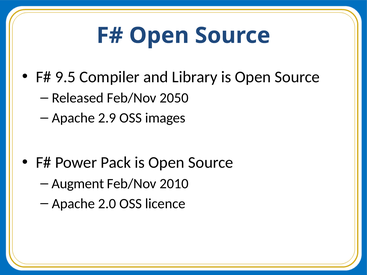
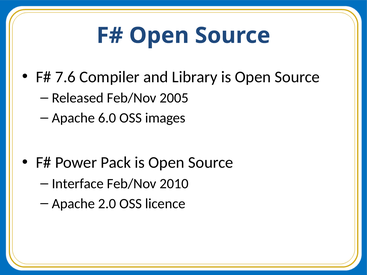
9.5: 9.5 -> 7.6 (65, 77)
2050: 2050 -> 2005 (174, 98)
2.9: 2.9 -> 6.0 (107, 118)
Augment: Augment -> Interface (78, 184)
